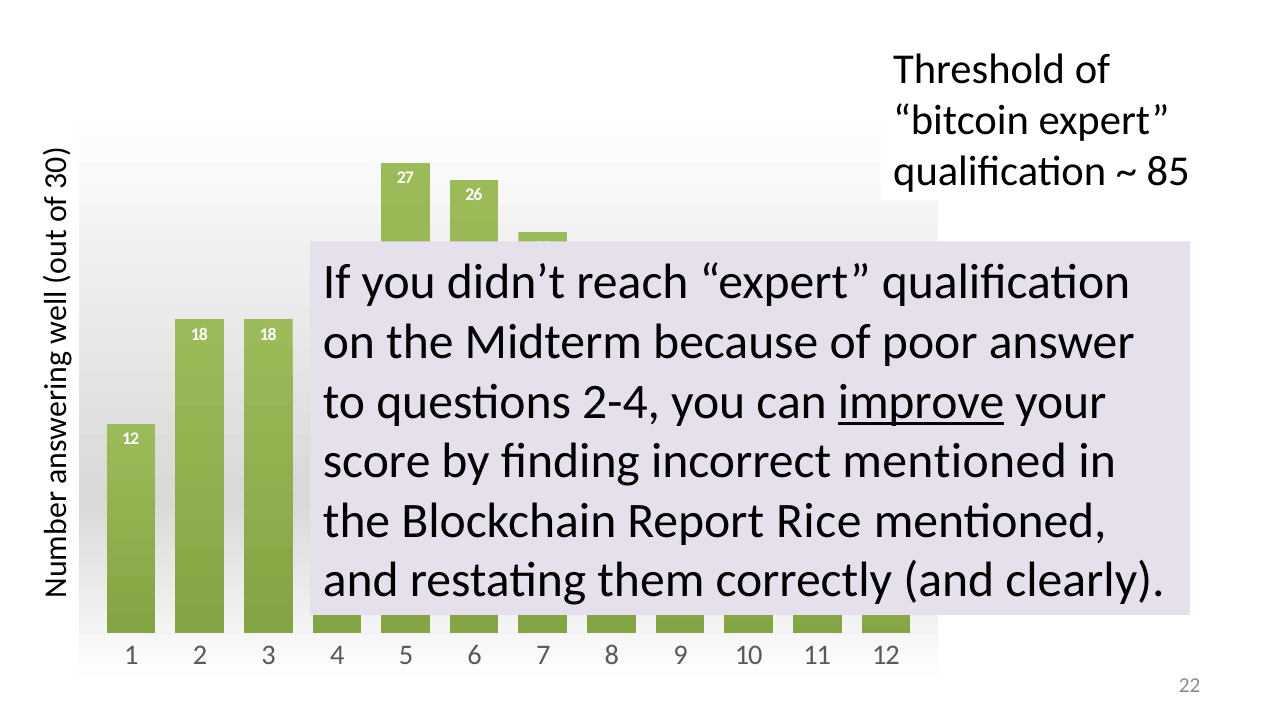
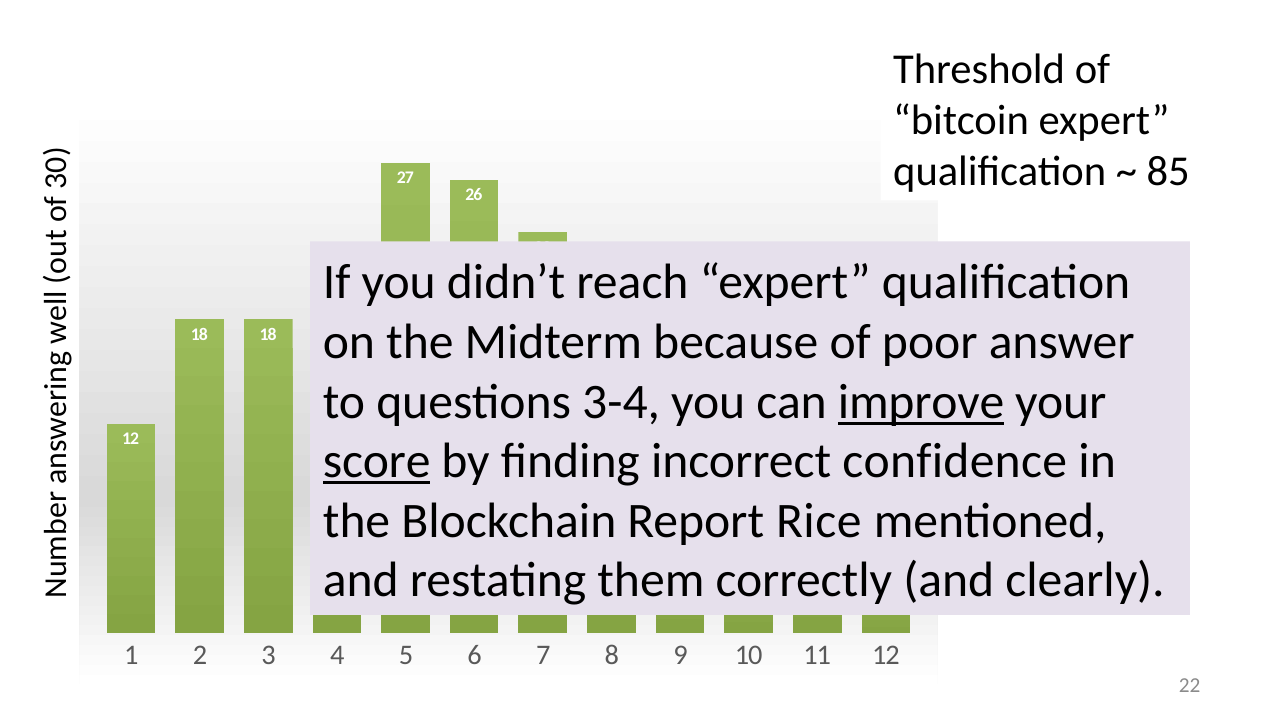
2-4: 2-4 -> 3-4 (621, 402)
score underline: none -> present (377, 462)
mentioned: mentioned -> confidence (955, 462)
